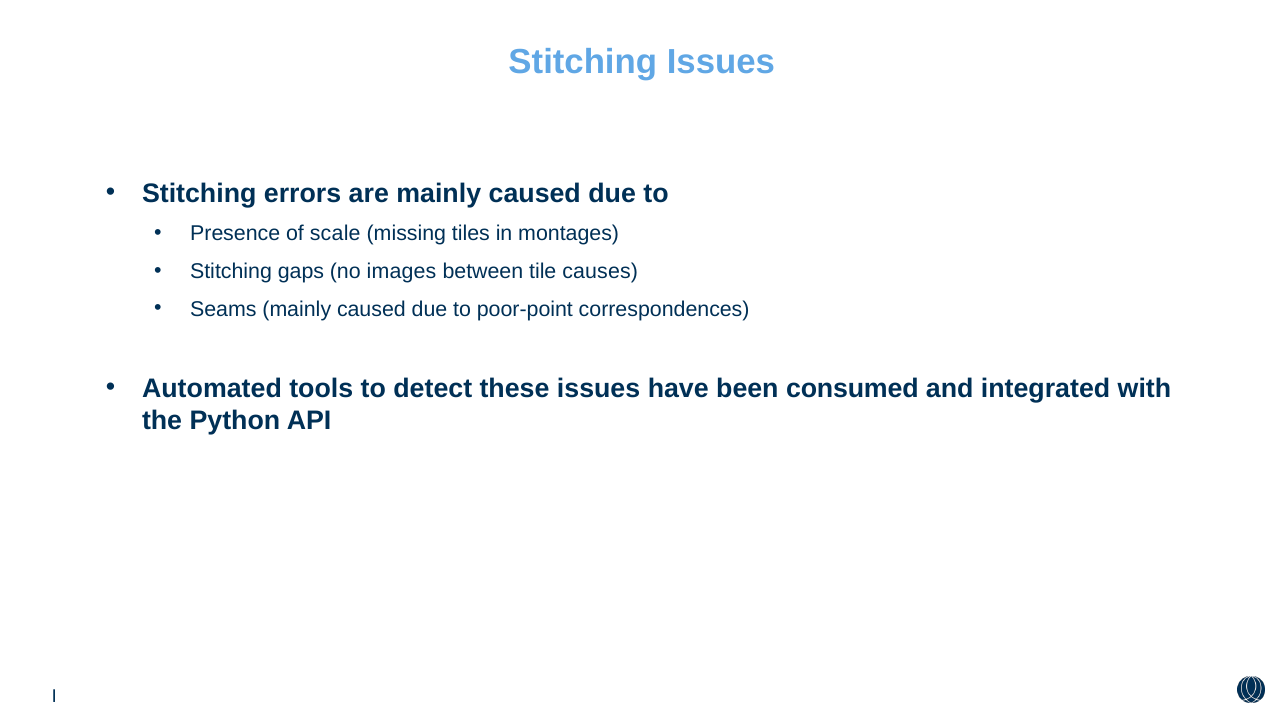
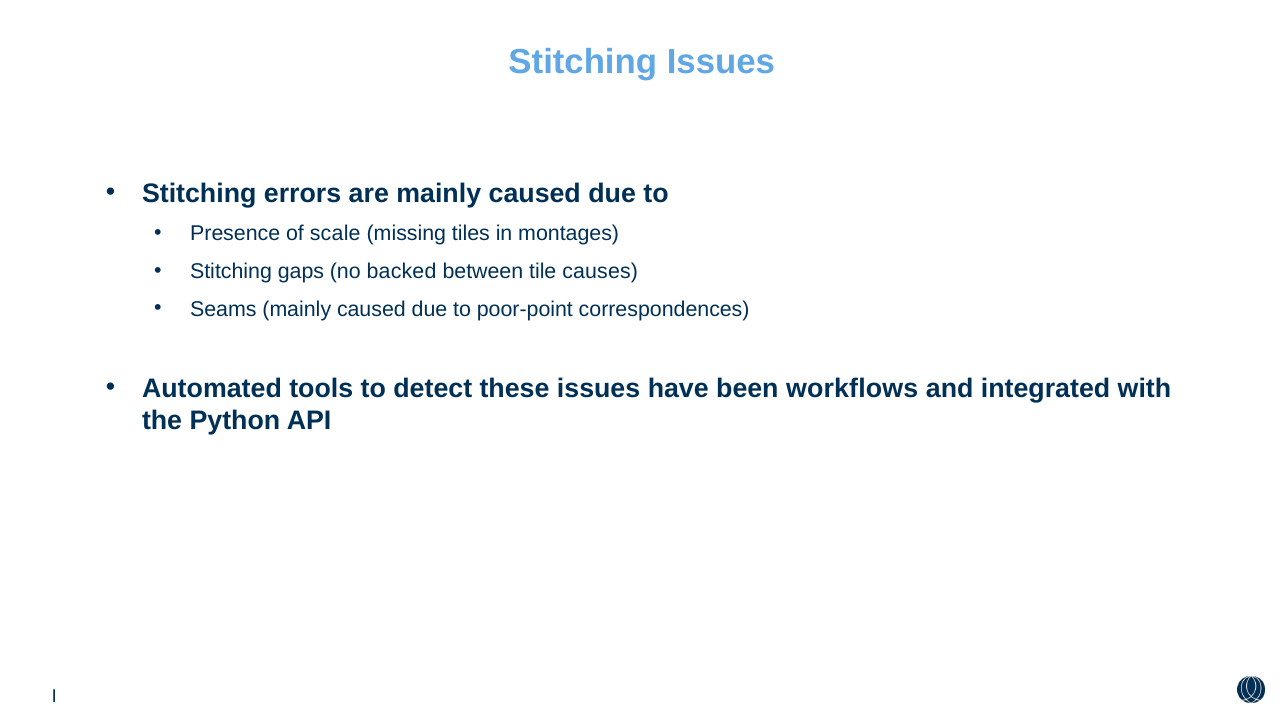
images: images -> backed (402, 272)
consumed: consumed -> workflows (852, 388)
